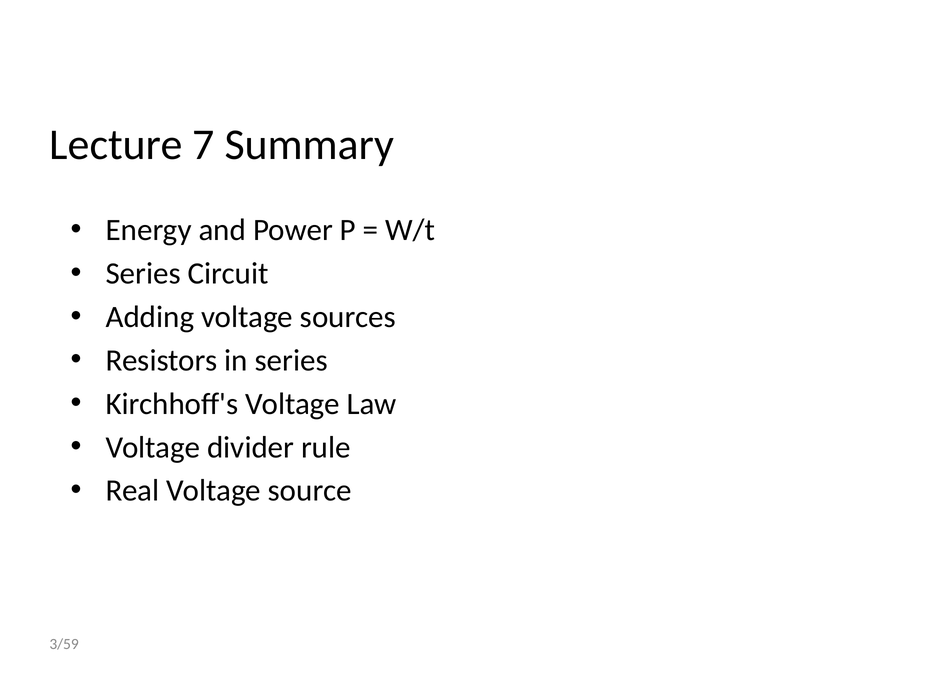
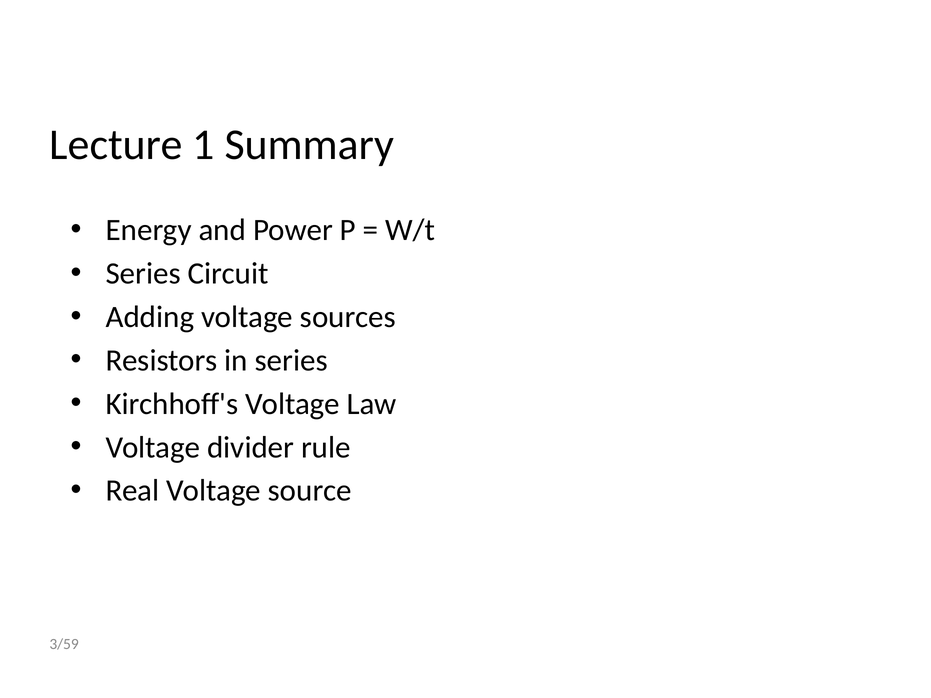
7: 7 -> 1 (203, 145)
